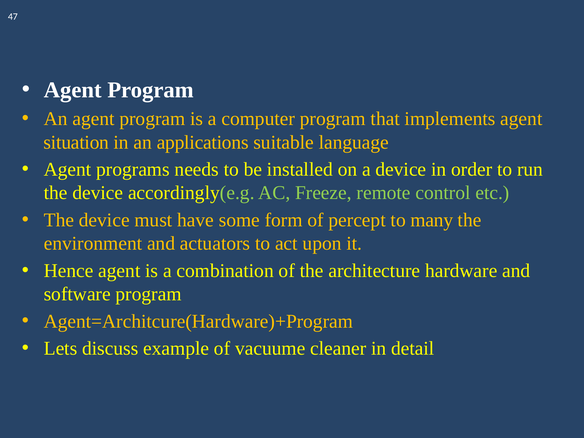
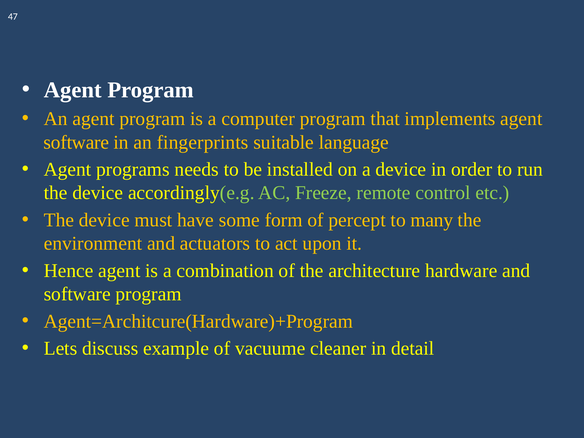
situation: situation -> software (76, 142)
applications: applications -> fingerprints (203, 142)
